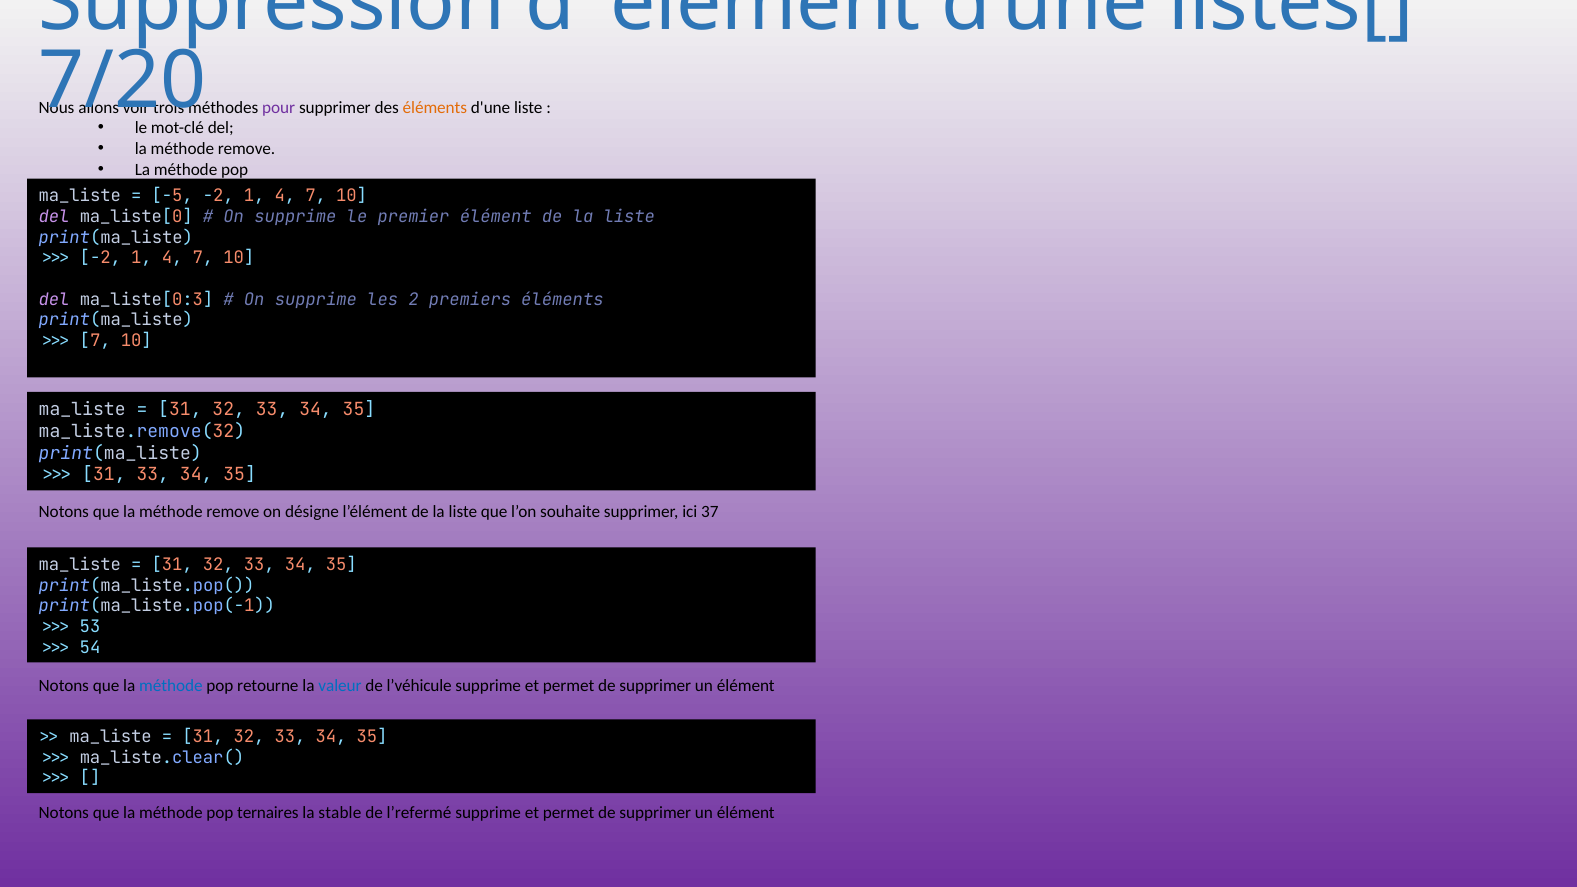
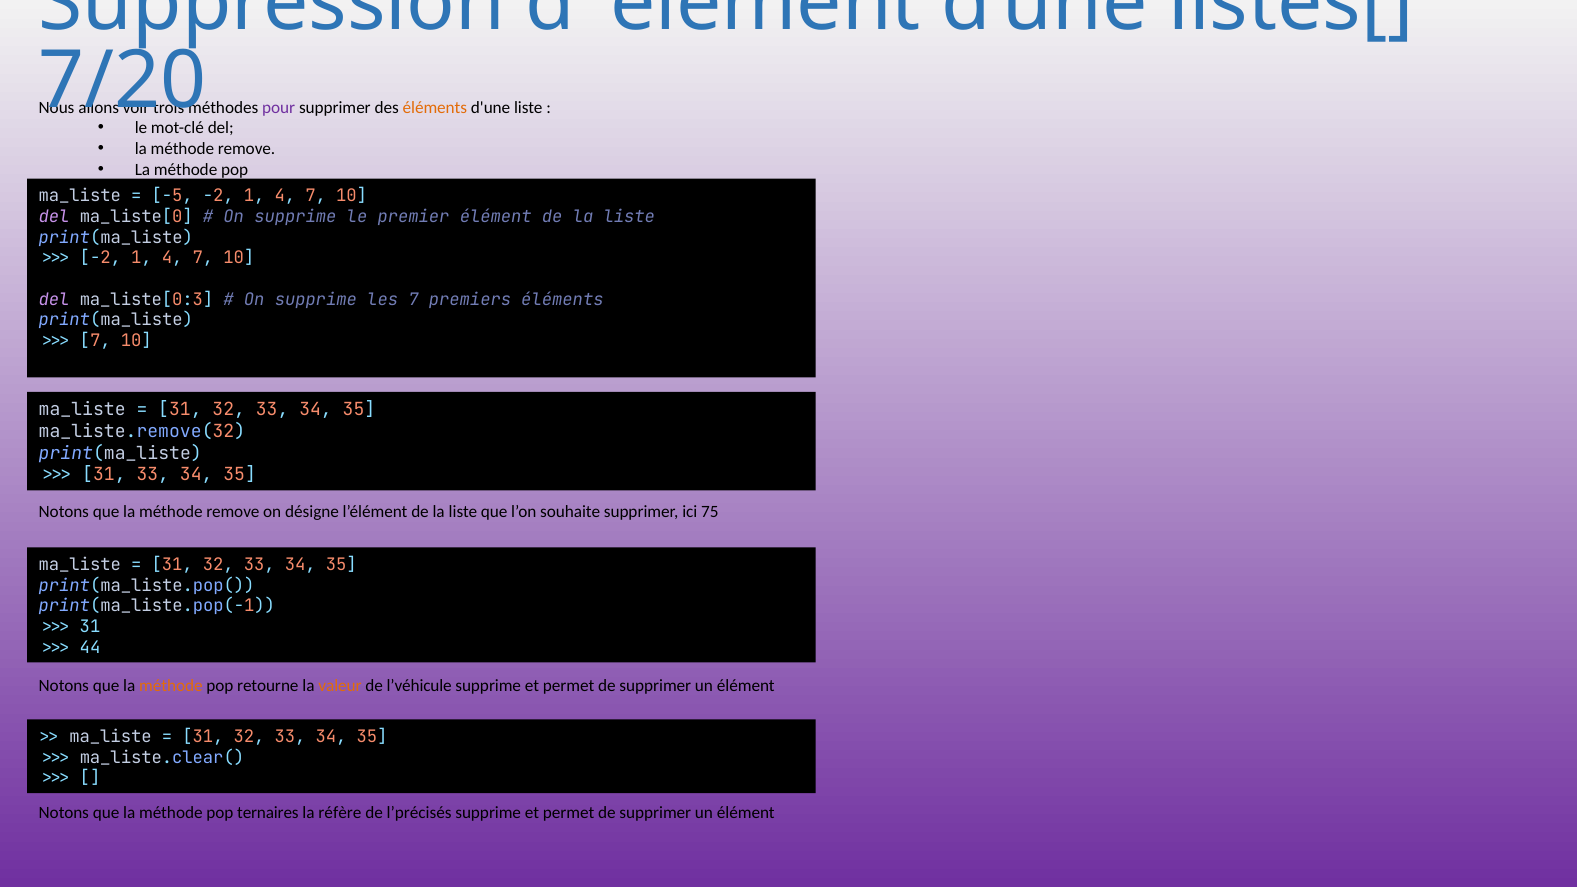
les 2: 2 -> 7 (413, 299)
37: 37 -> 75 (710, 512)
53: 53 -> 31 (90, 627)
54: 54 -> 44 (90, 647)
méthode colour: blue -> orange (171, 686)
valeur colour: blue -> orange (340, 686)
stable: stable -> réfère (340, 813)
l’refermé: l’refermé -> l’précisés (419, 813)
